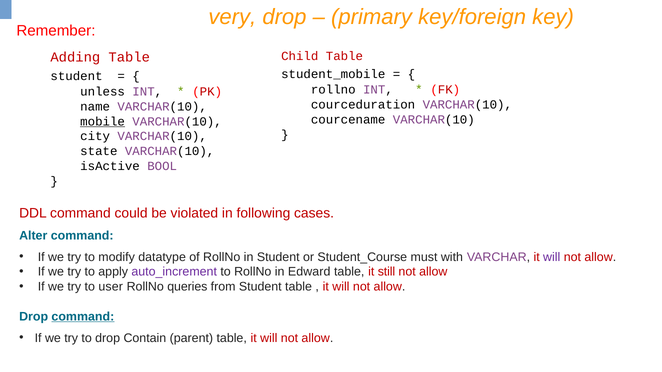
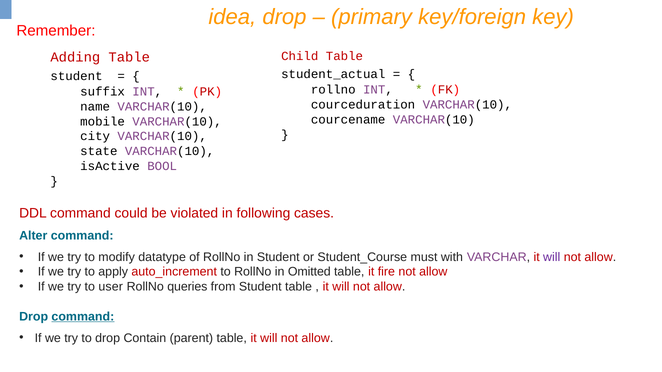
very: very -> idea (232, 17)
student_mobile: student_mobile -> student_actual (333, 74)
unless: unless -> suffix (103, 92)
mobile underline: present -> none (103, 122)
auto_increment colour: purple -> red (174, 272)
Edward: Edward -> Omitted (309, 272)
still: still -> fire (386, 272)
